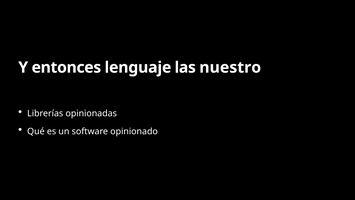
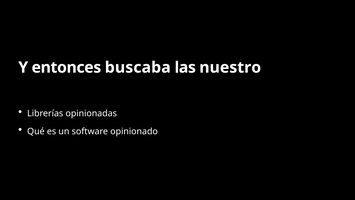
lenguaje: lenguaje -> buscaba (138, 67)
